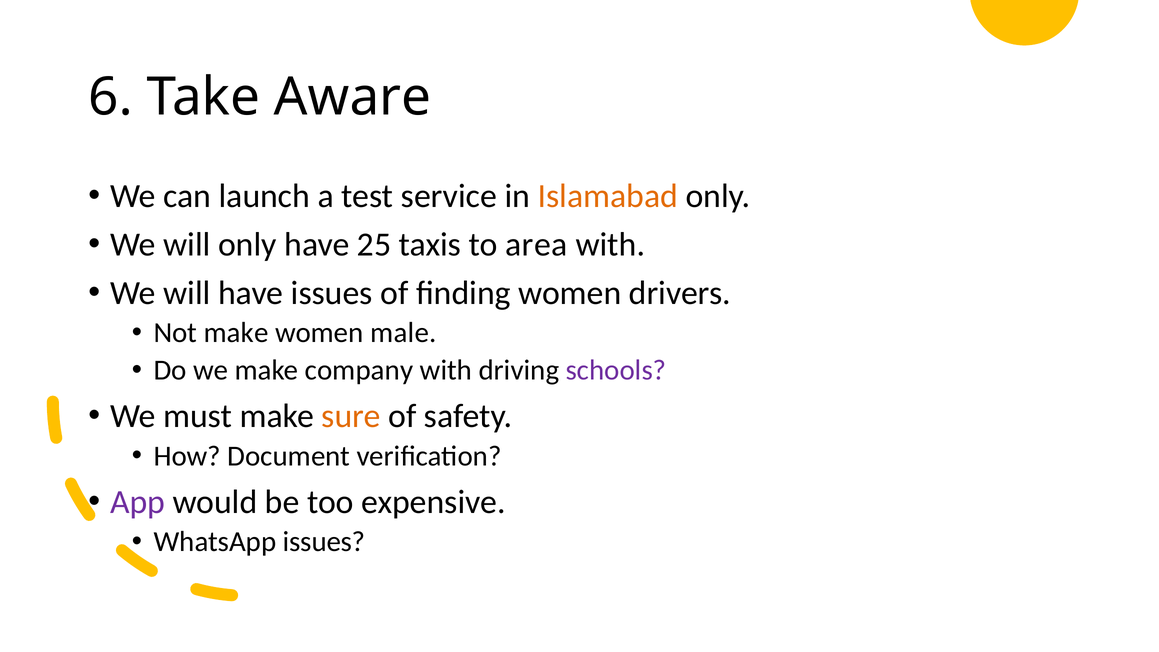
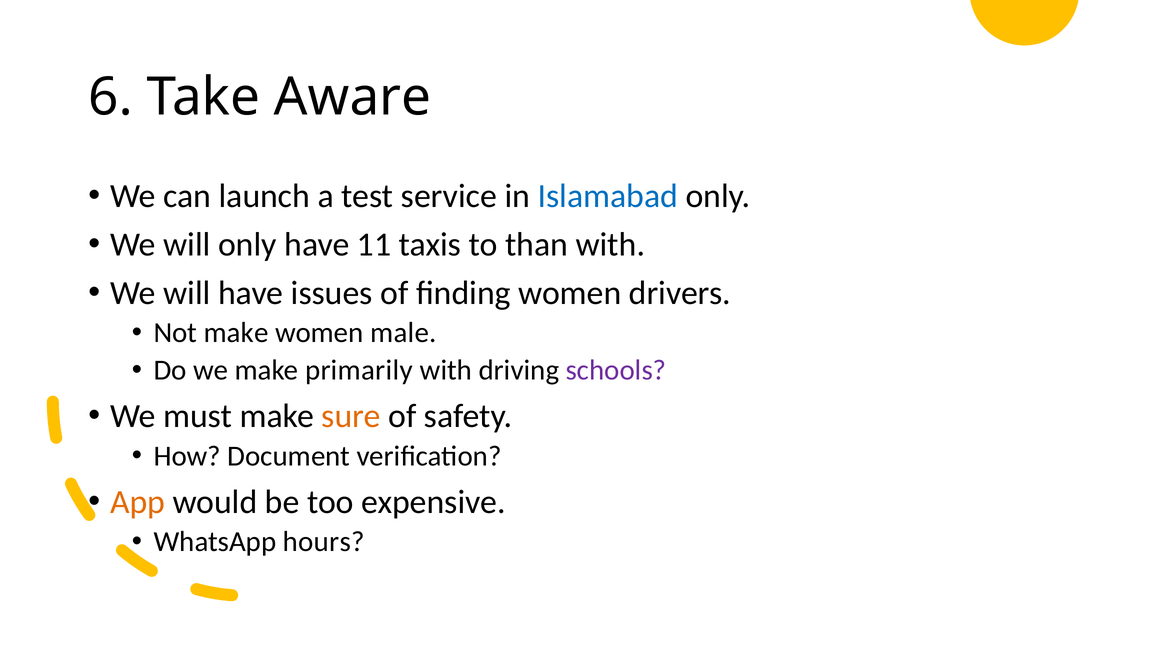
Islamabad colour: orange -> blue (608, 196)
25: 25 -> 11 (374, 244)
area: area -> than (537, 244)
company: company -> primarily (359, 370)
App colour: purple -> orange (138, 502)
WhatsApp issues: issues -> hours (324, 542)
